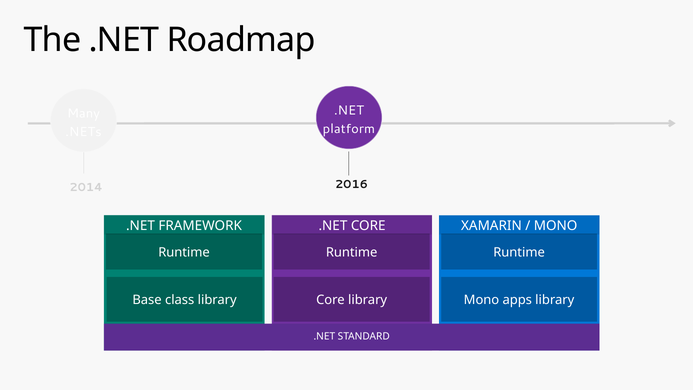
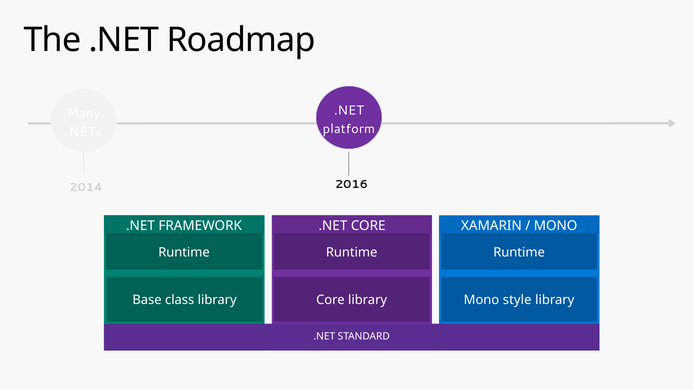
apps: apps -> style (517, 300)
